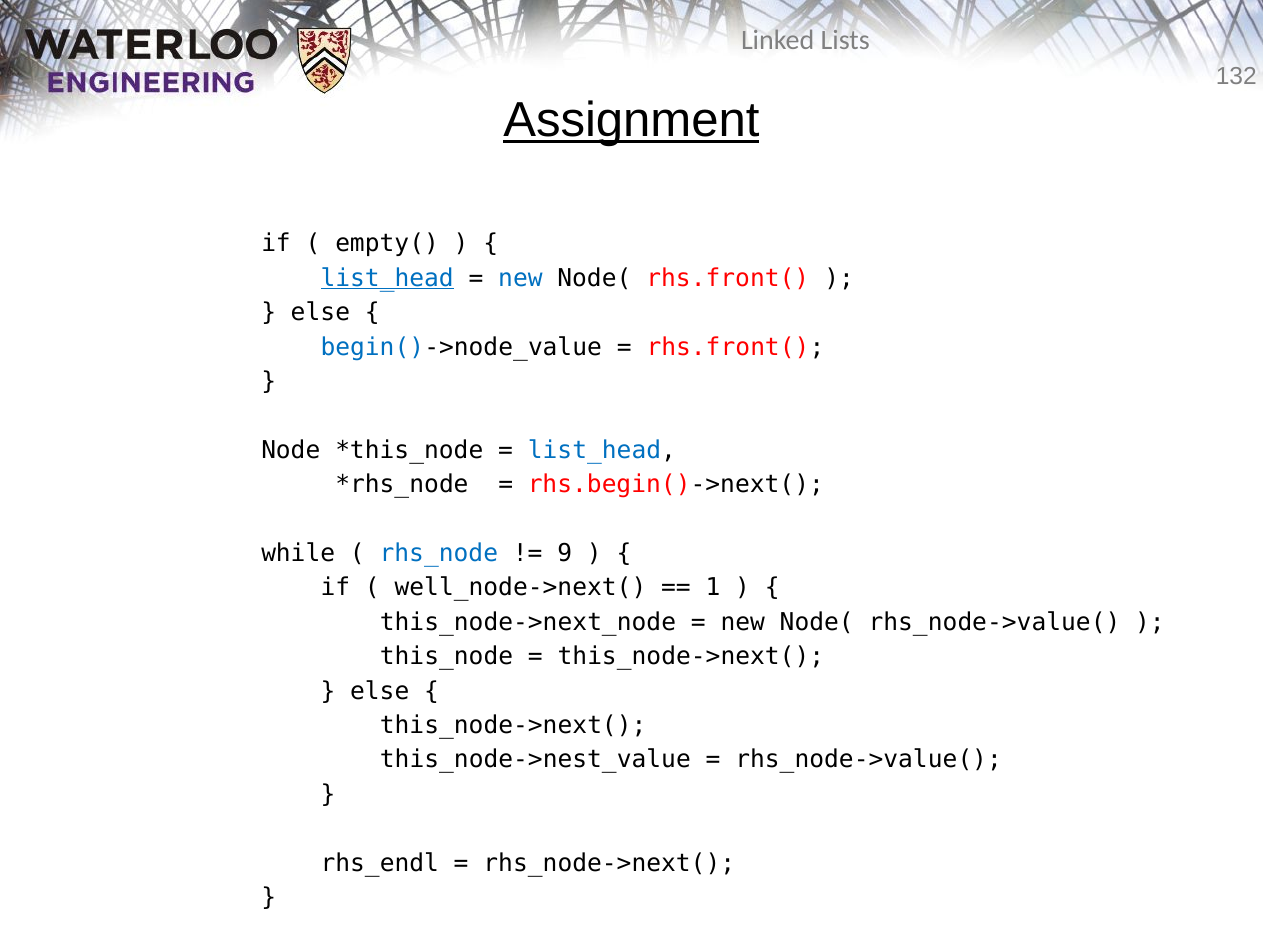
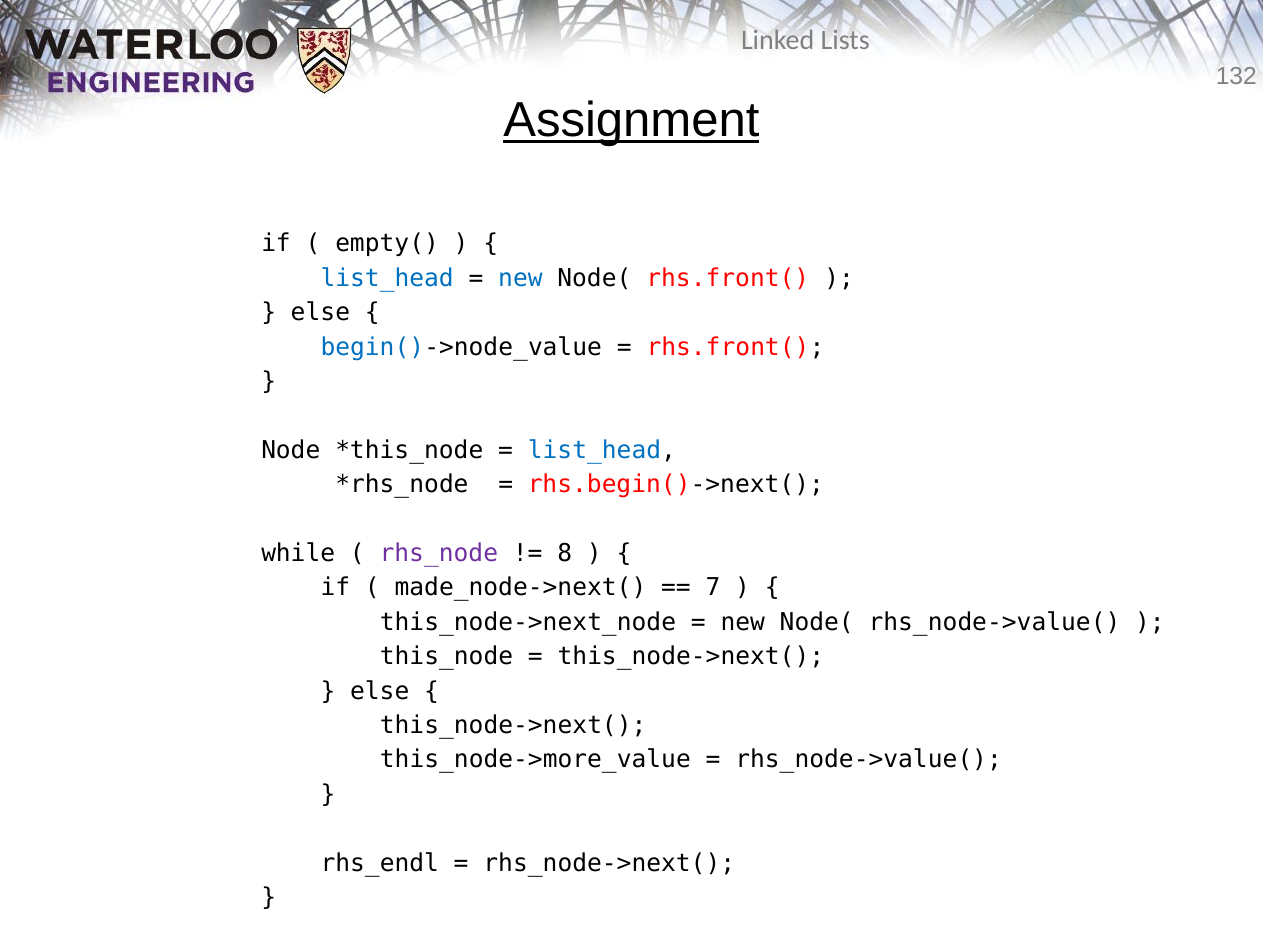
list_head underline: present -> none (387, 278)
rhs_node colour: blue -> purple (439, 553)
9: 9 -> 8 (565, 553)
well_node->next(: well_node->next( -> made_node->next( (520, 588)
1: 1 -> 7 (713, 588)
this_node->nest_value: this_node->nest_value -> this_node->more_value (535, 760)
